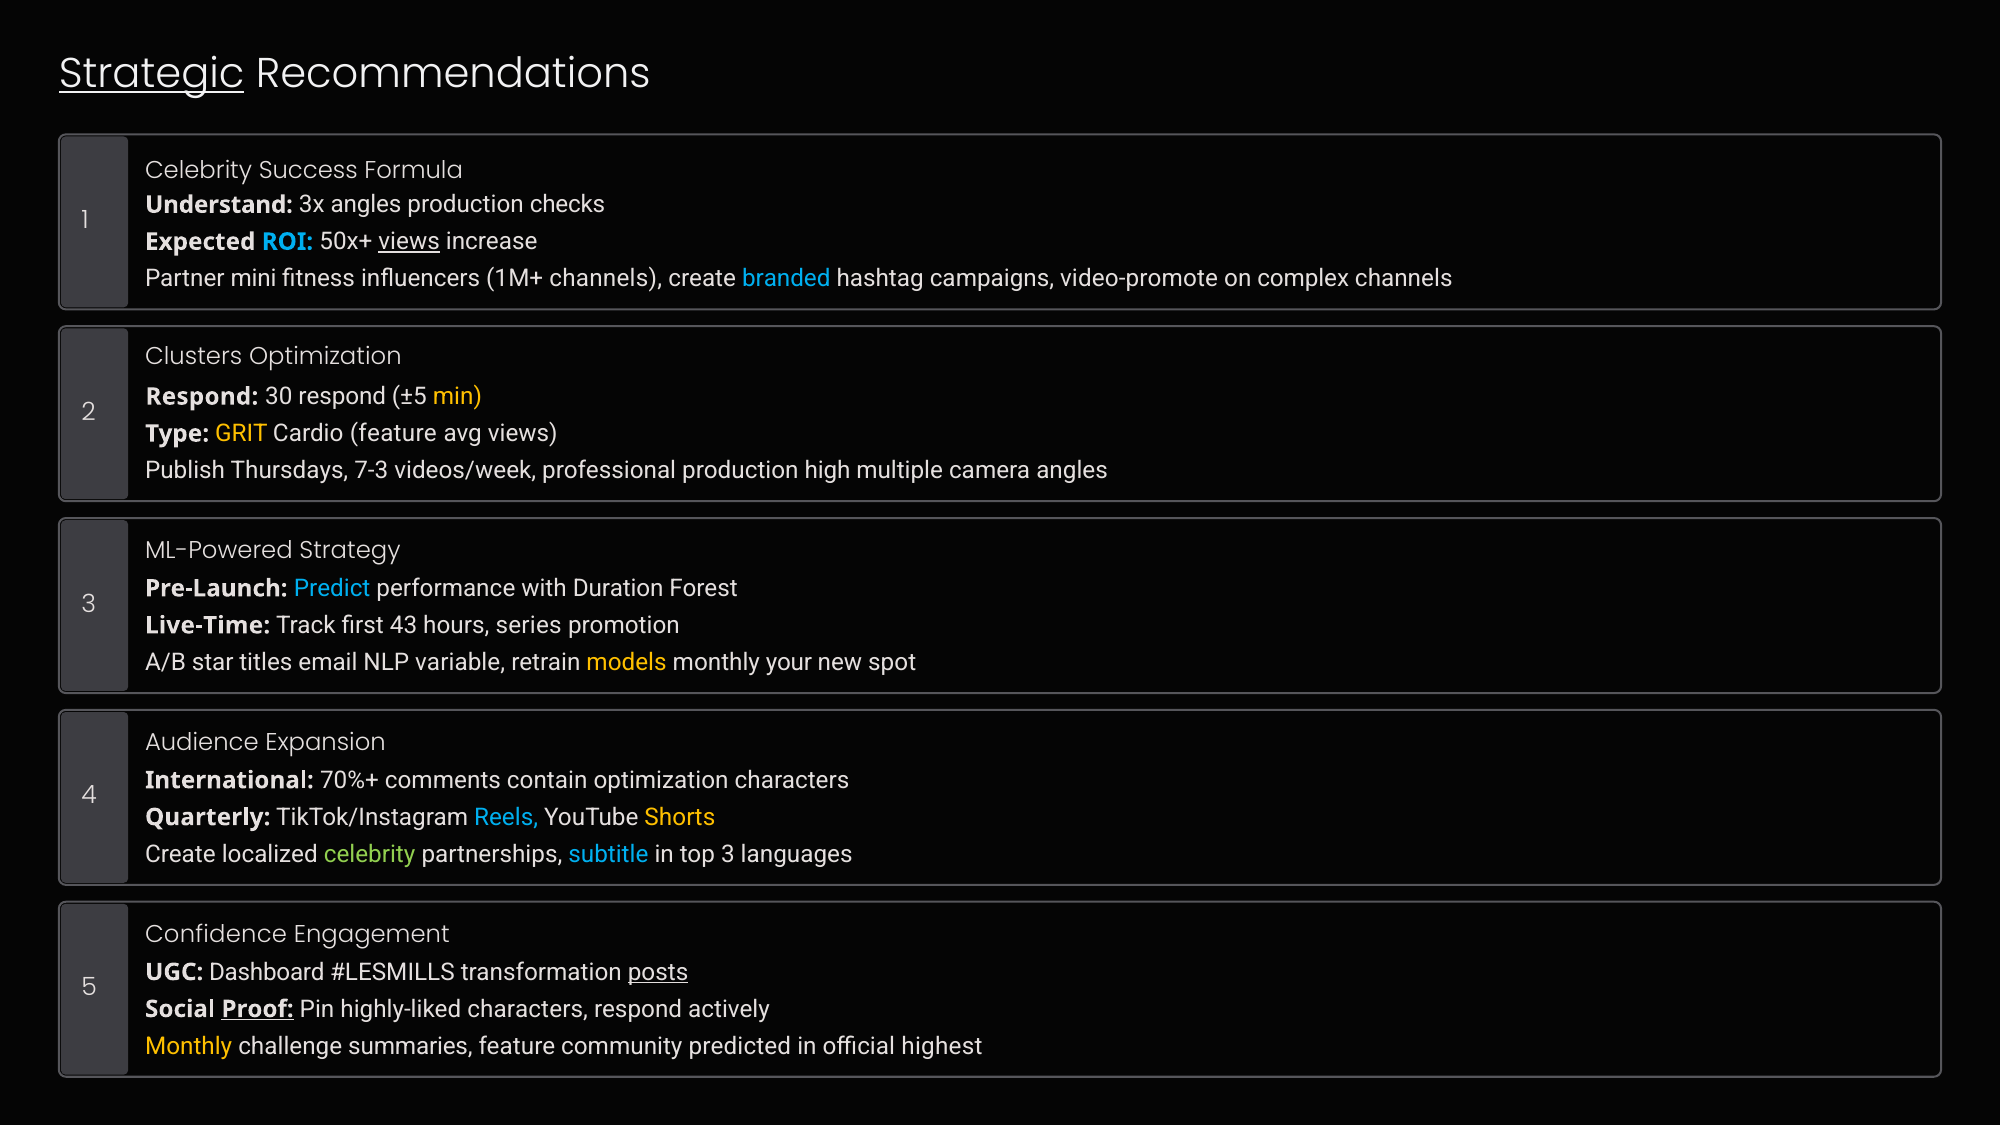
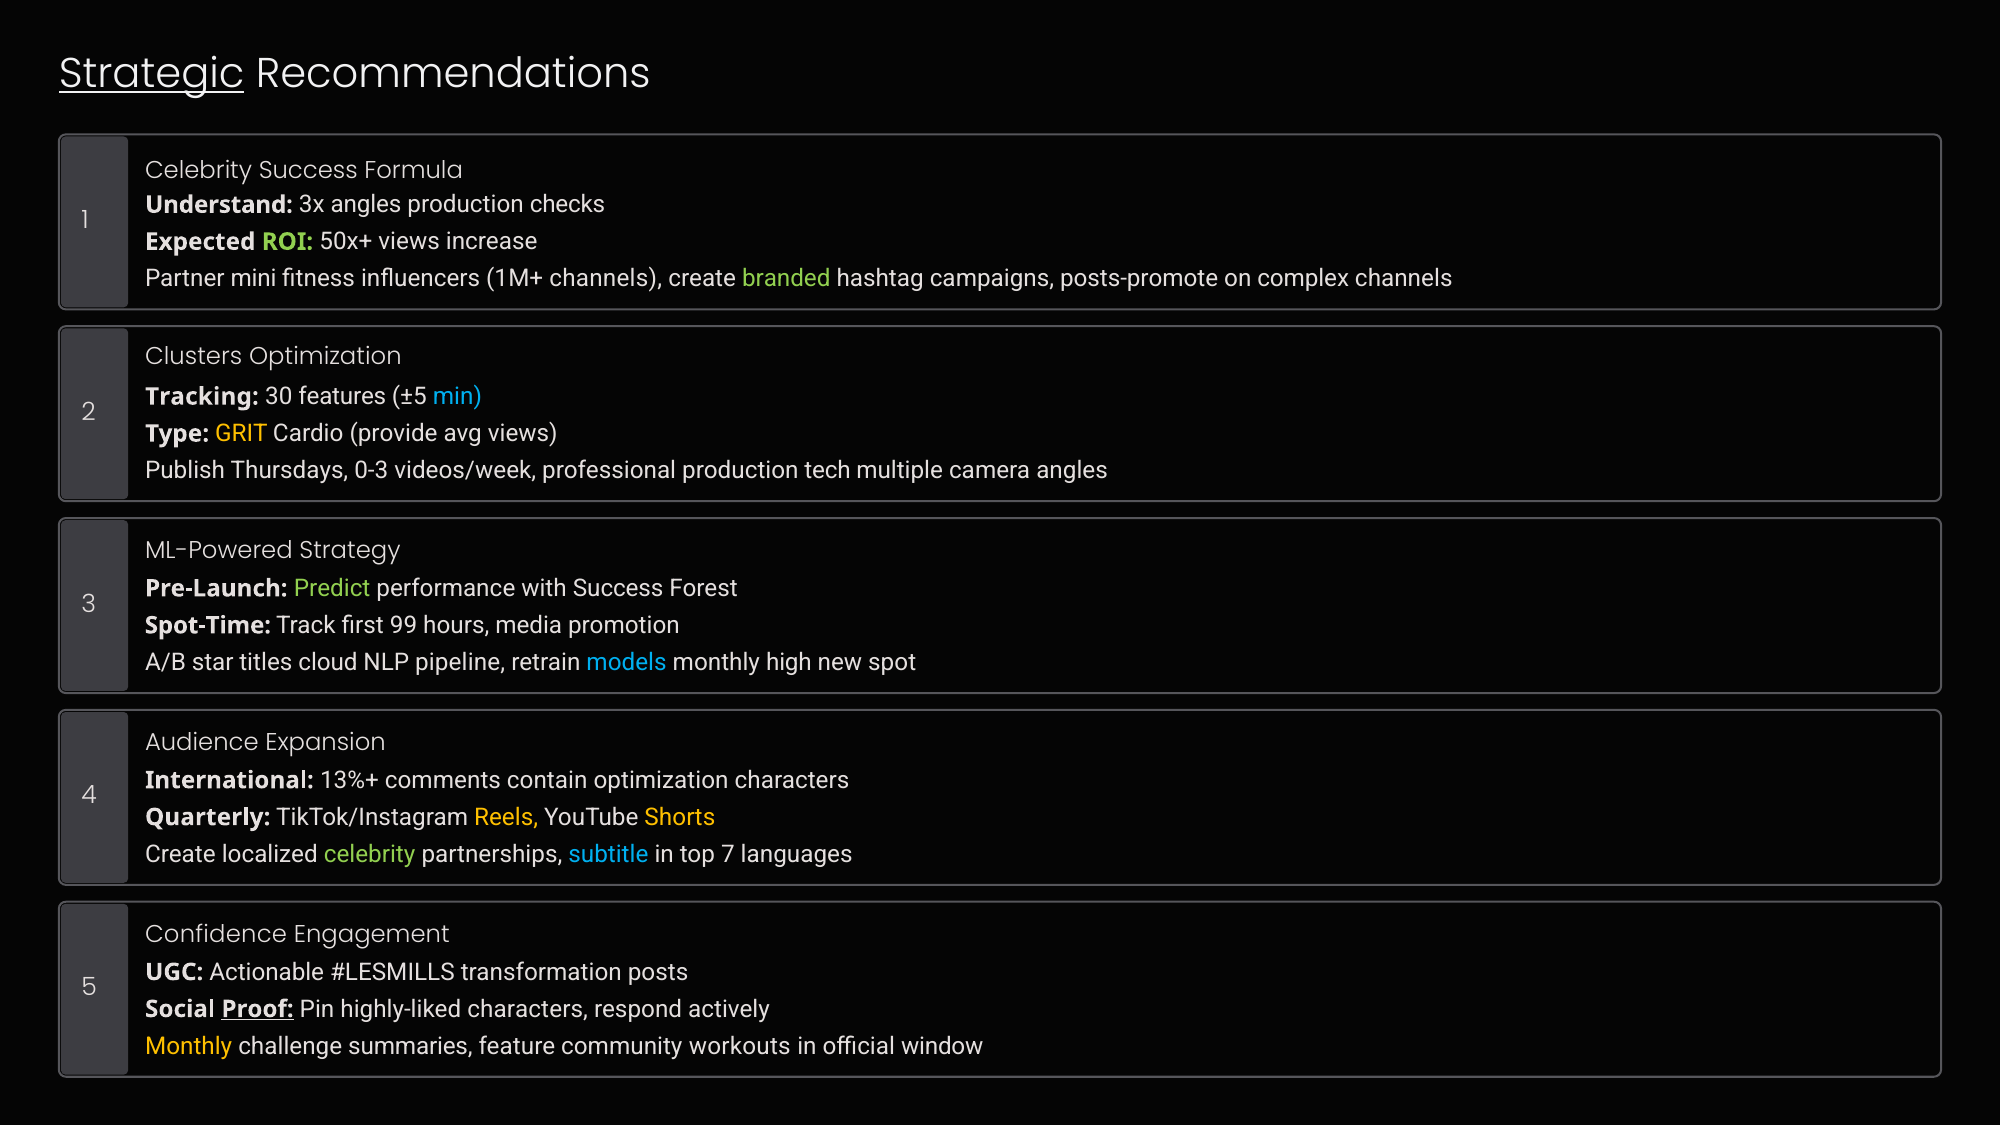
ROI colour: light blue -> light green (287, 242)
views underline: present -> none (409, 242)
branded colour: light blue -> light green (786, 279)
video-promote: video-promote -> posts-promote (1139, 279)
Respond: Respond -> Tracking (202, 397)
30 respond: respond -> features (342, 397)
min colour: yellow -> light blue (457, 397)
Cardio feature: feature -> provide (394, 434)
7-3: 7-3 -> 0-3 (371, 471)
high: high -> tech (828, 471)
Predict colour: light blue -> light green (332, 588)
with Duration: Duration -> Success (618, 588)
Live-Time: Live-Time -> Spot-Time (208, 625)
43: 43 -> 99 (404, 625)
series: series -> media (529, 625)
email: email -> cloud (328, 662)
variable: variable -> pipeline (460, 662)
models colour: yellow -> light blue (627, 662)
your: your -> high (789, 662)
70%+: 70%+ -> 13%+ (349, 780)
Reels colour: light blue -> yellow (506, 817)
top 3: 3 -> 7 (728, 854)
Dashboard: Dashboard -> Actionable (267, 972)
posts underline: present -> none (658, 972)
predicted: predicted -> workouts (740, 1046)
highest: highest -> window (942, 1046)
